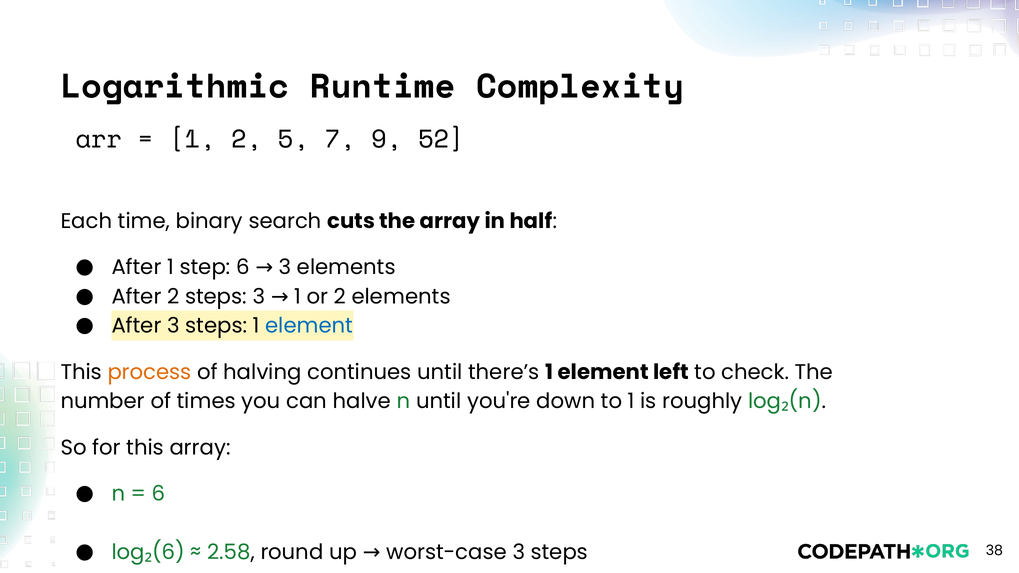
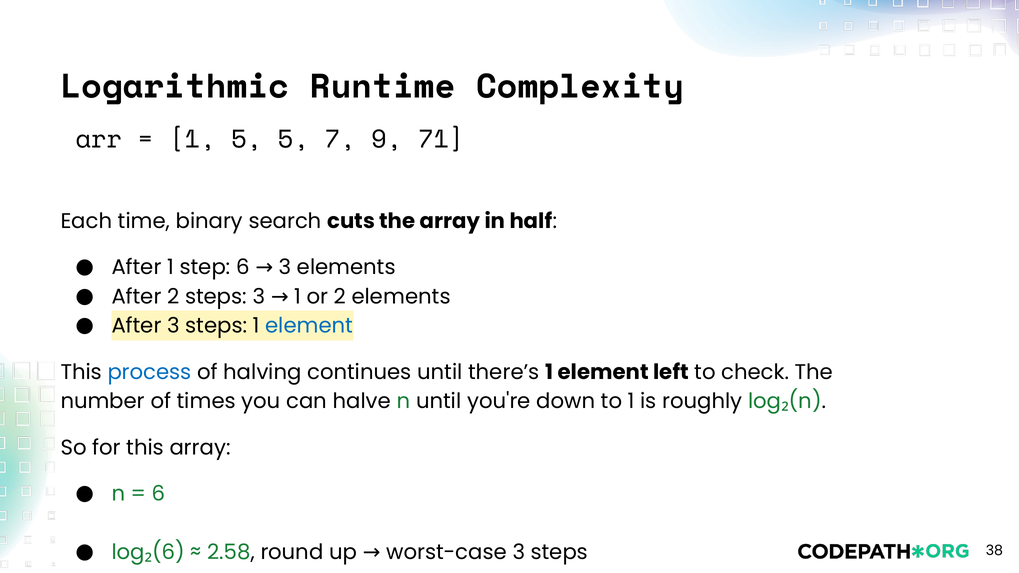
1 2: 2 -> 5 (247, 139)
52: 52 -> 71 (441, 139)
process colour: orange -> blue (150, 372)
